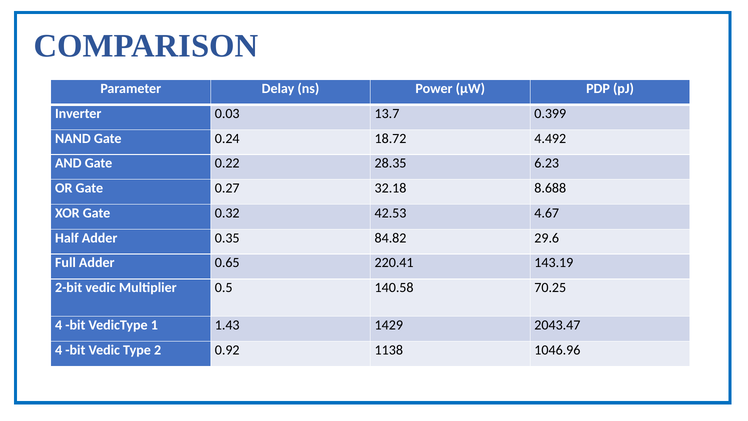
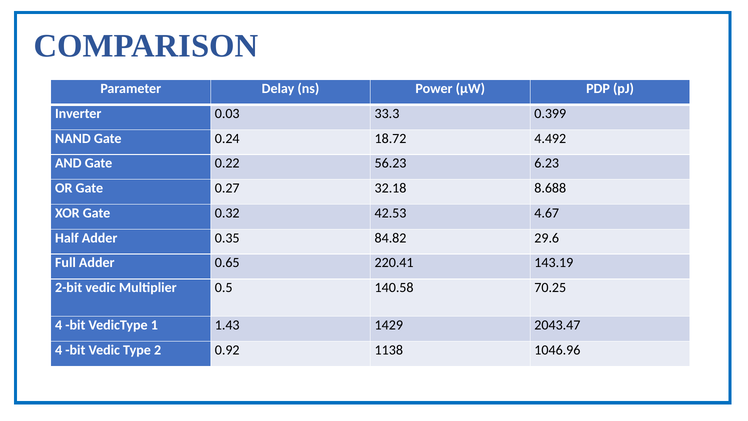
13.7: 13.7 -> 33.3 (387, 113)
28.35: 28.35 -> 56.23 (391, 163)
